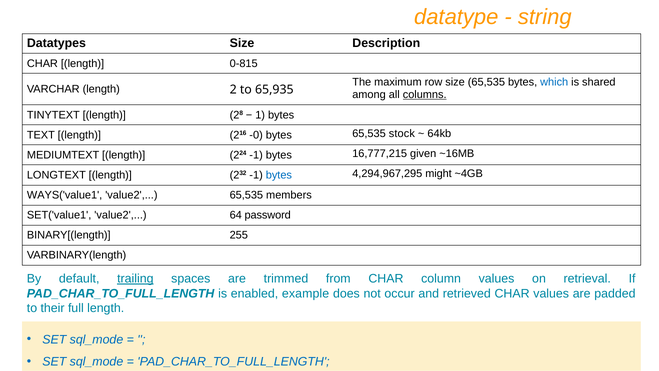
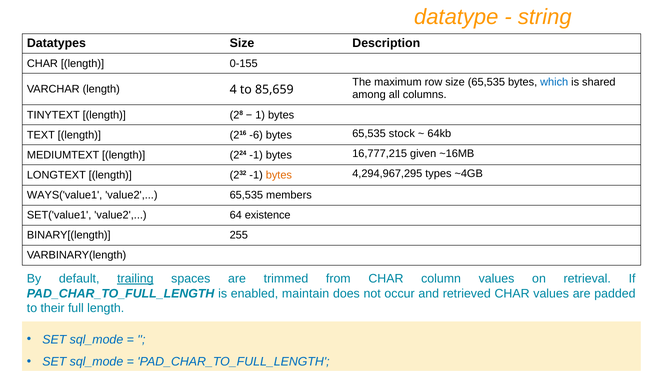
0-815: 0-815 -> 0-155 (244, 64)
2: 2 -> 4 (233, 90)
65,935: 65,935 -> 85,659 (274, 90)
columns underline: present -> none (425, 94)
-0: -0 -> -6 (256, 135)
bytes colour: blue -> orange (279, 175)
might: might -> types (438, 174)
password: password -> existence (268, 215)
example: example -> maintain (306, 293)
